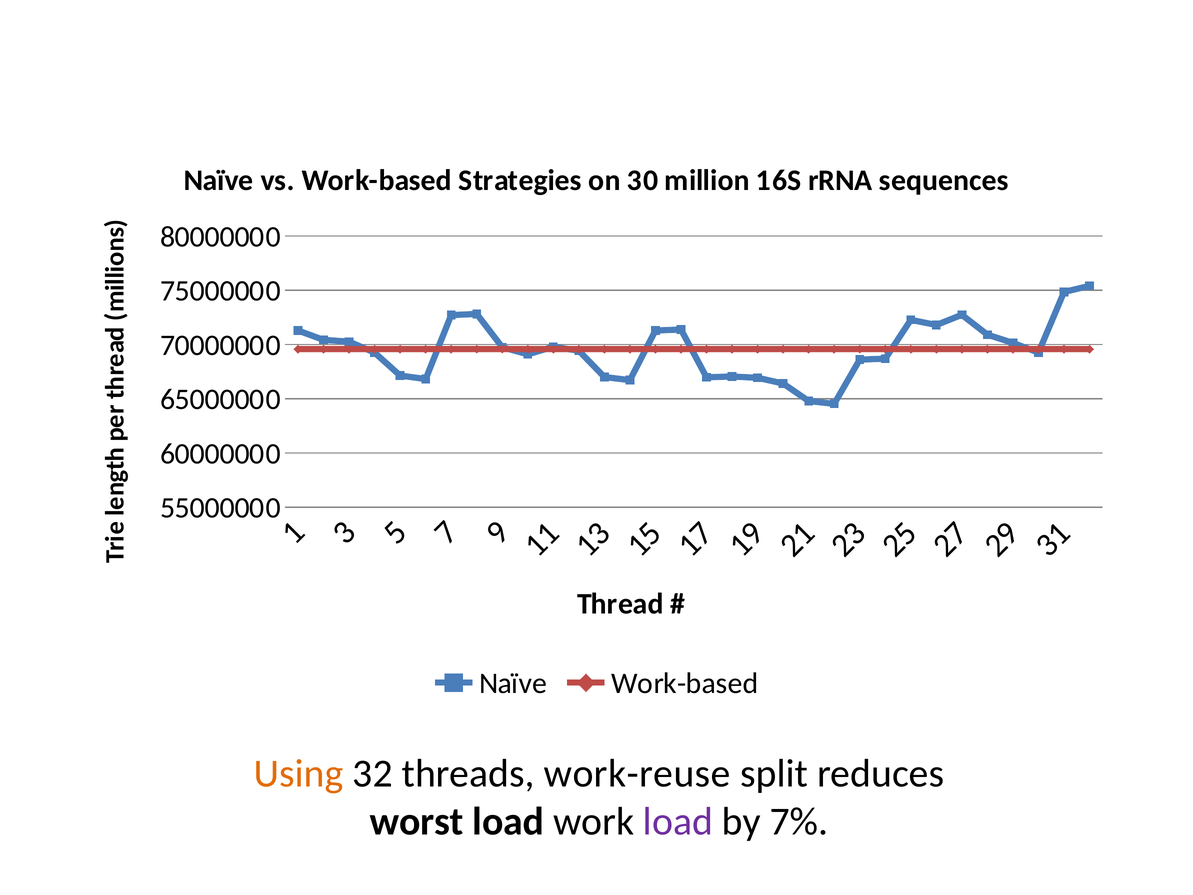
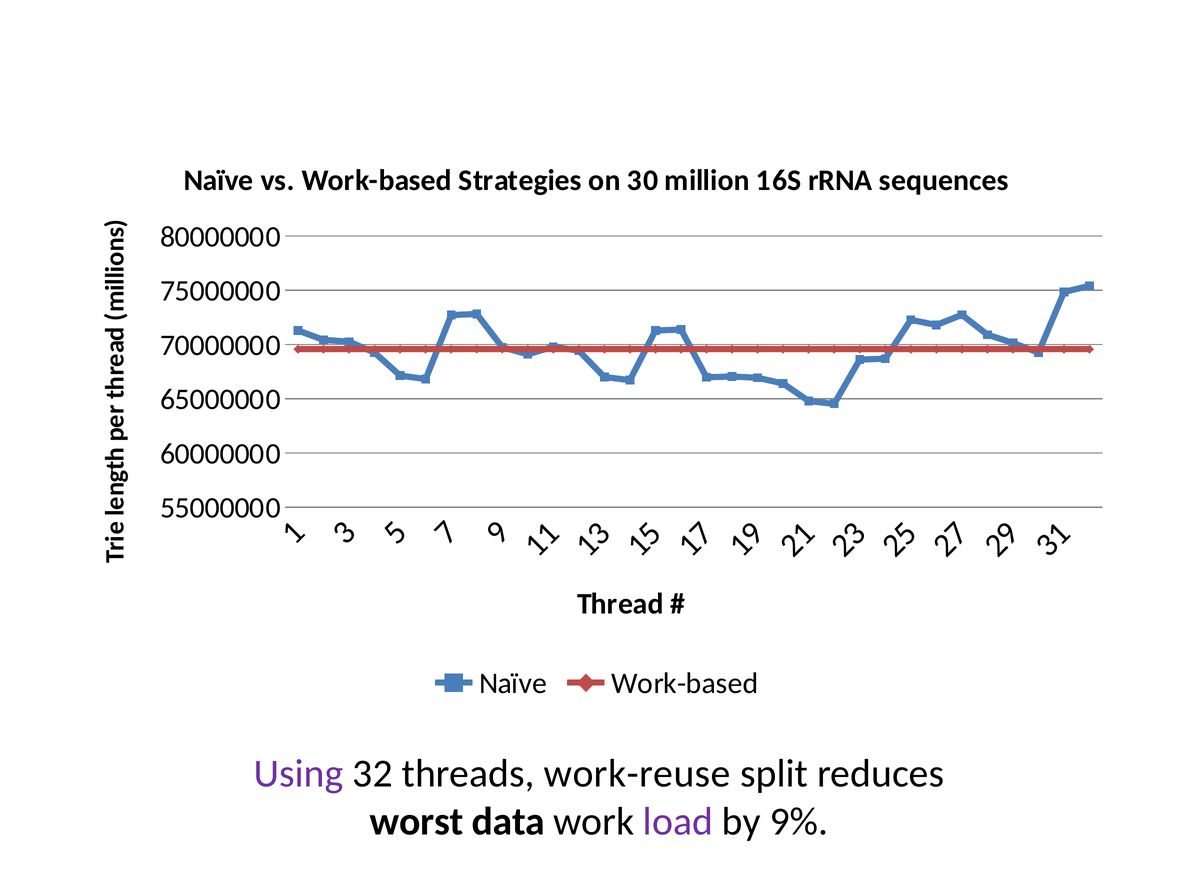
Using colour: orange -> purple (299, 774)
worst load: load -> data (508, 821)
7%: 7% -> 9% (799, 821)
